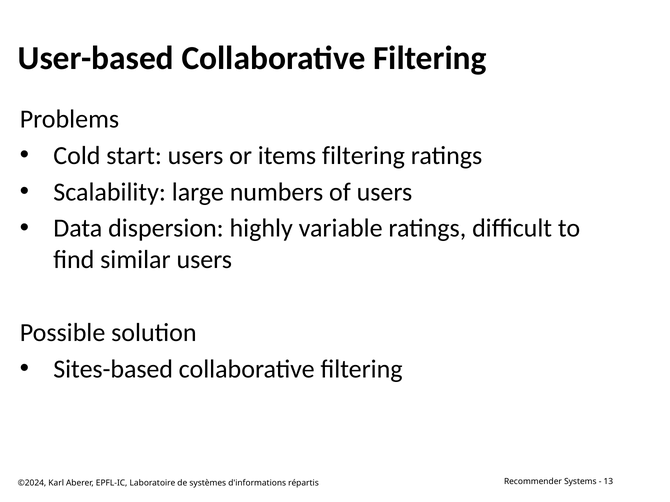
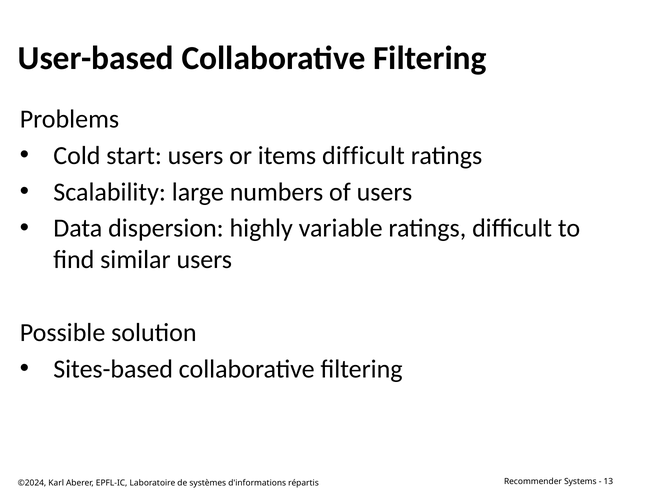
items filtering: filtering -> difficult (363, 156)
